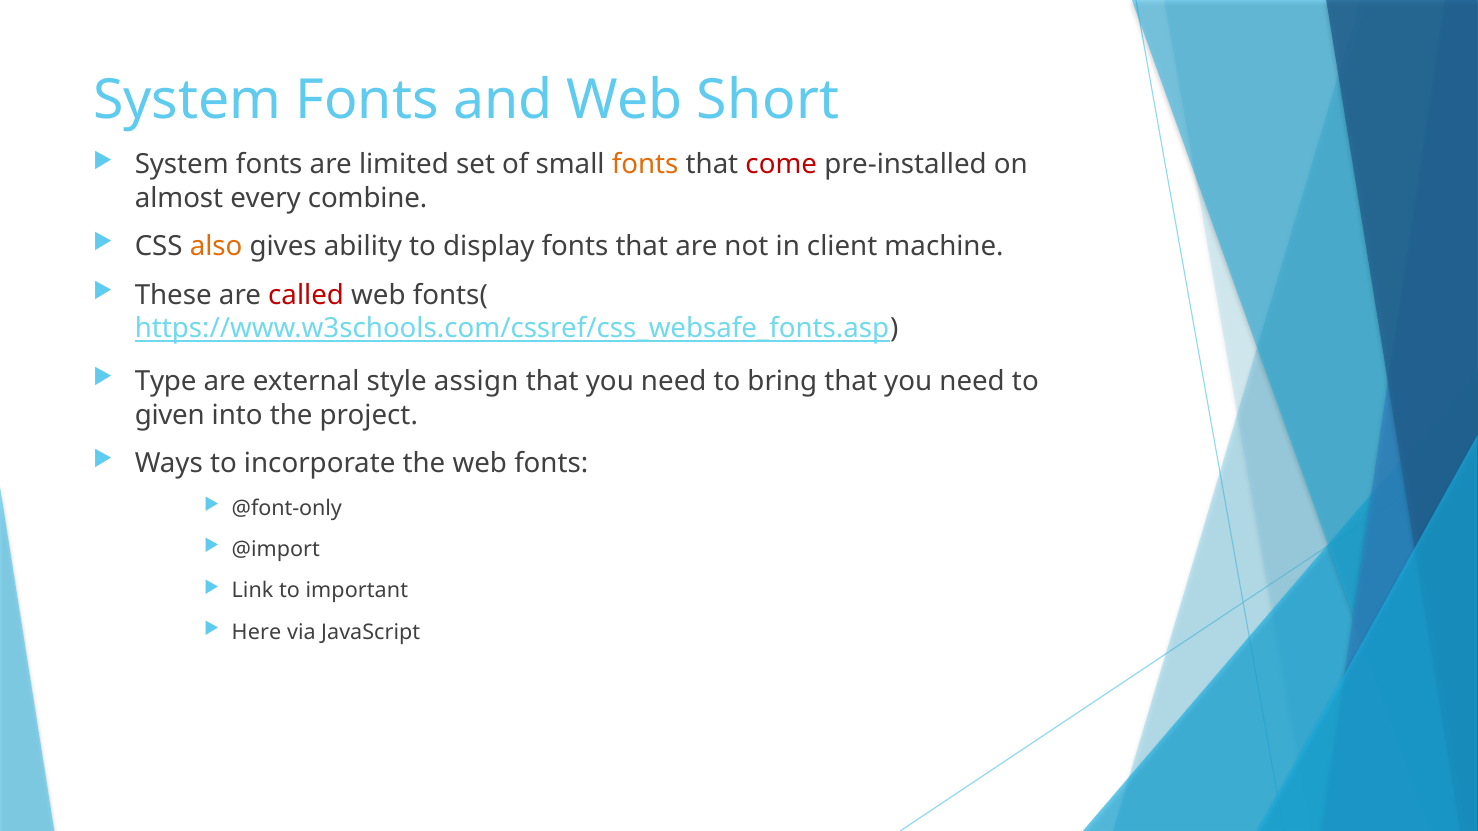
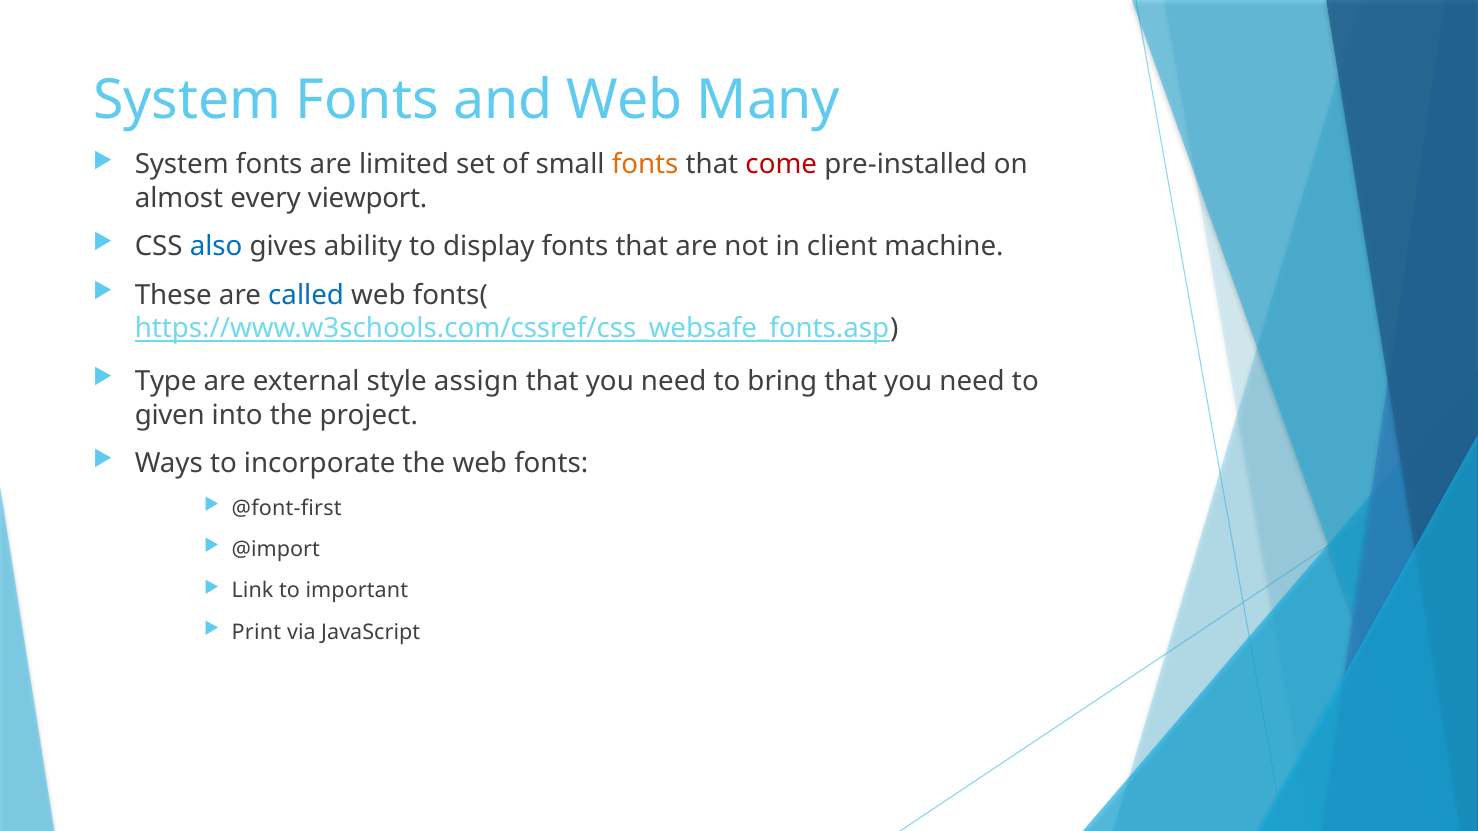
Short: Short -> Many (769, 100)
combine: combine -> viewport (368, 198)
also colour: orange -> blue (216, 247)
called colour: red -> blue (306, 295)
@font-only: @font-only -> @font-first (287, 508)
Here: Here -> Print (256, 632)
